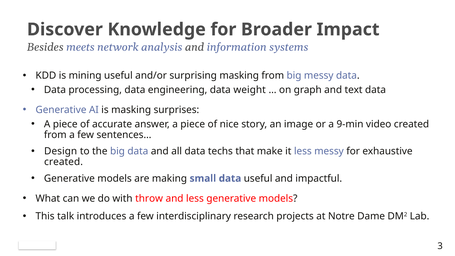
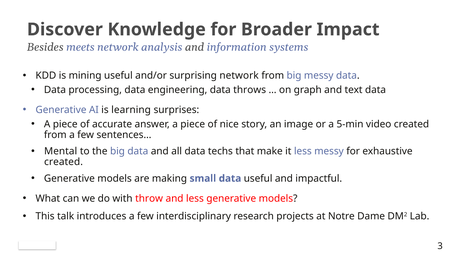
surprising masking: masking -> network (239, 75)
weight: weight -> throws (250, 90)
is masking: masking -> learning (131, 110)
9-min: 9-min -> 5-min (350, 124)
Design: Design -> Mental (61, 151)
